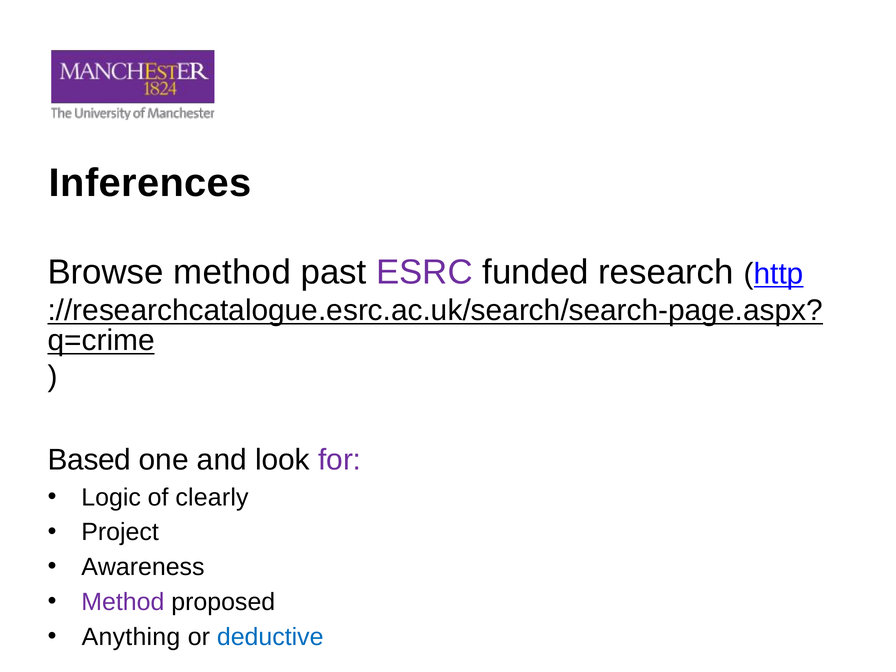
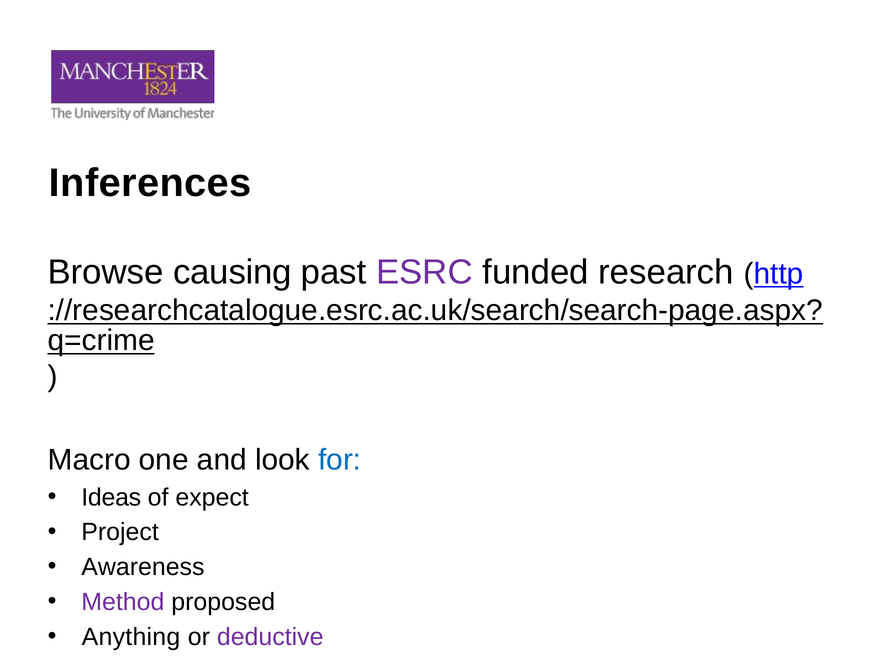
Browse method: method -> causing (232, 272)
Based: Based -> Macro (89, 460)
for colour: purple -> blue (340, 460)
Logic: Logic -> Ideas (111, 497)
clearly: clearly -> expect (212, 497)
deductive colour: blue -> purple (270, 637)
